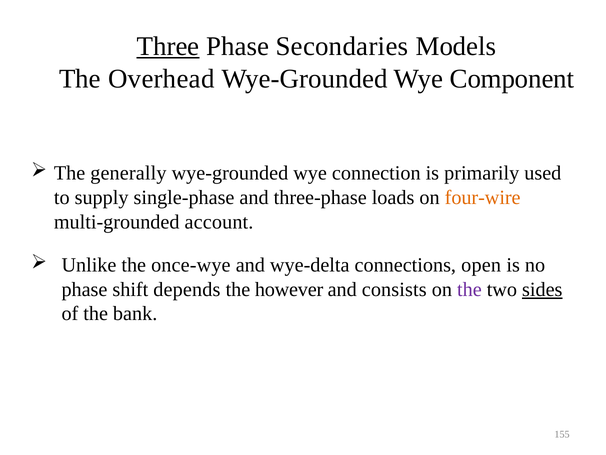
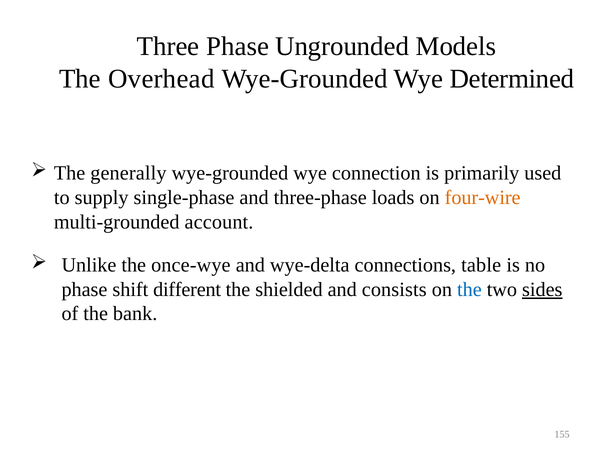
Three underline: present -> none (168, 46)
Secondaries: Secondaries -> Ungrounded (342, 46)
Component: Component -> Determined (512, 79)
open: open -> table (481, 265)
depends: depends -> different (187, 289)
however: however -> shielded (289, 289)
the colour: purple -> blue (469, 289)
